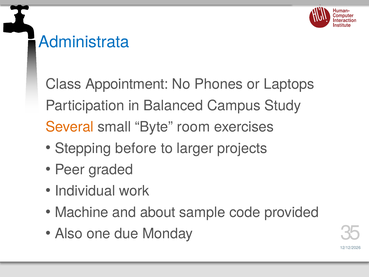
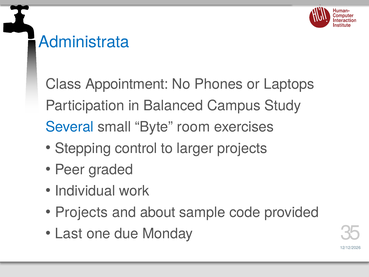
Several colour: orange -> blue (70, 127)
before: before -> control (136, 148)
Machine: Machine -> Projects (81, 212)
Also: Also -> Last (69, 233)
